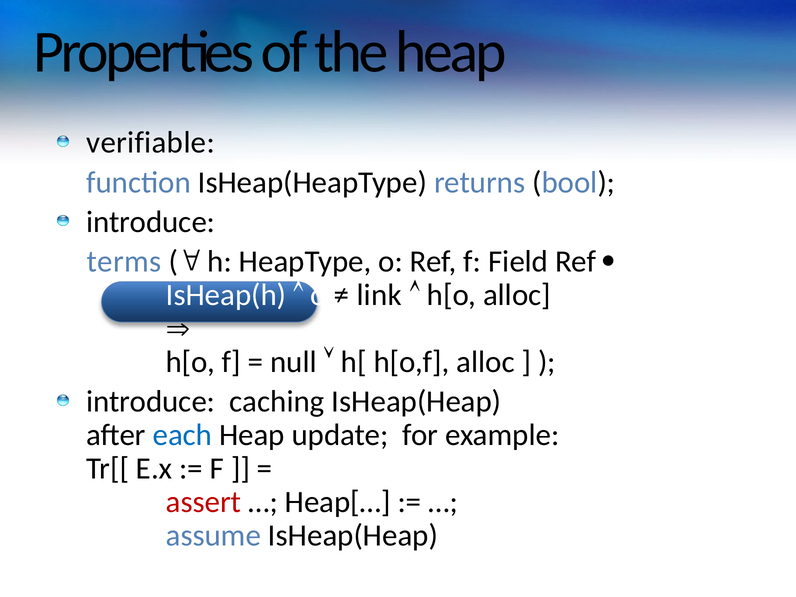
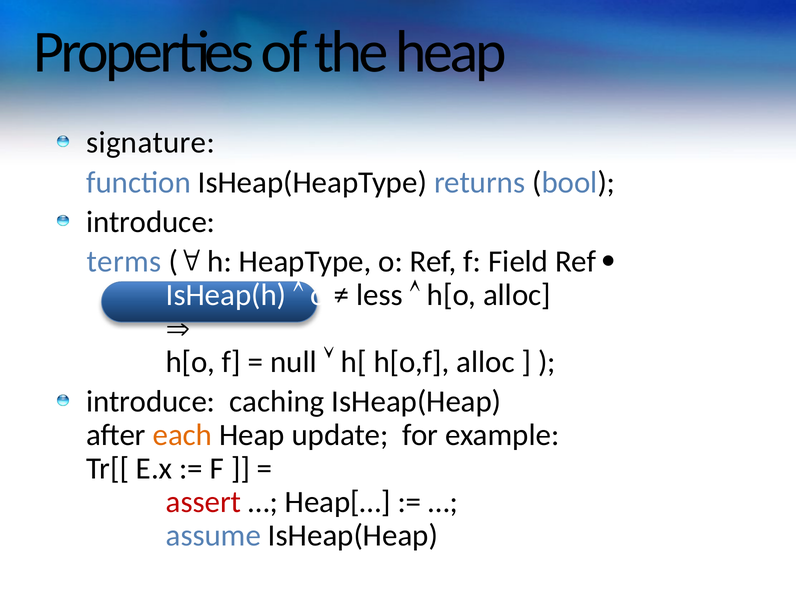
verifiable: verifiable -> signature (151, 143)
link: link -> less (379, 295)
each colour: blue -> orange (182, 435)
